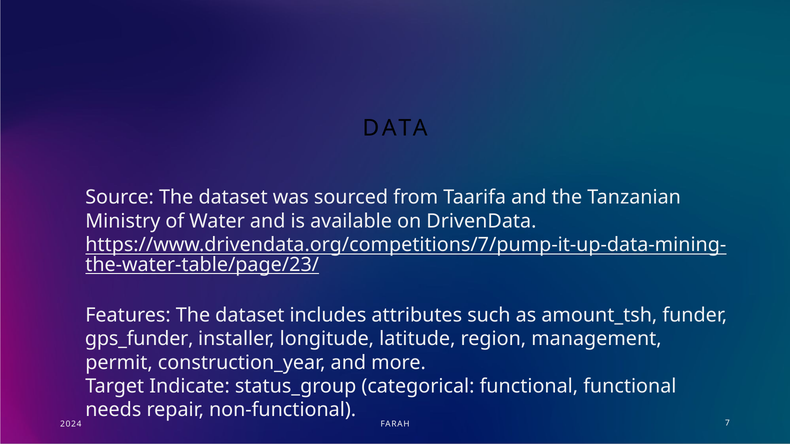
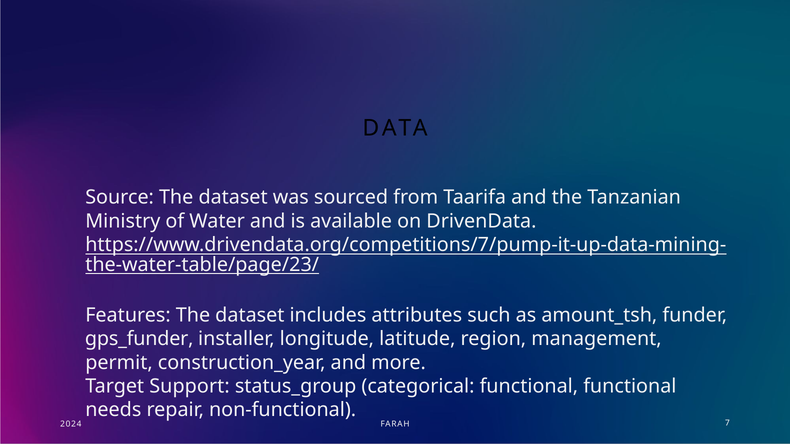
Indicate: Indicate -> Support (190, 387)
